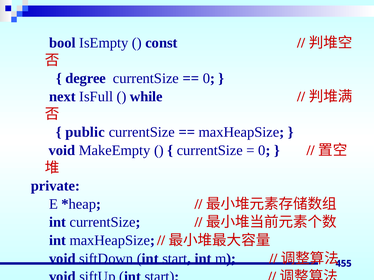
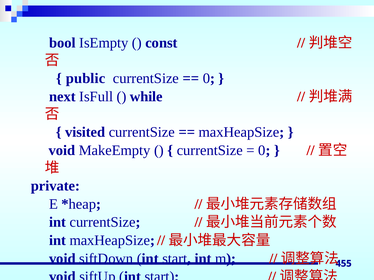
degree: degree -> public (86, 79)
public: public -> visited (85, 132)
